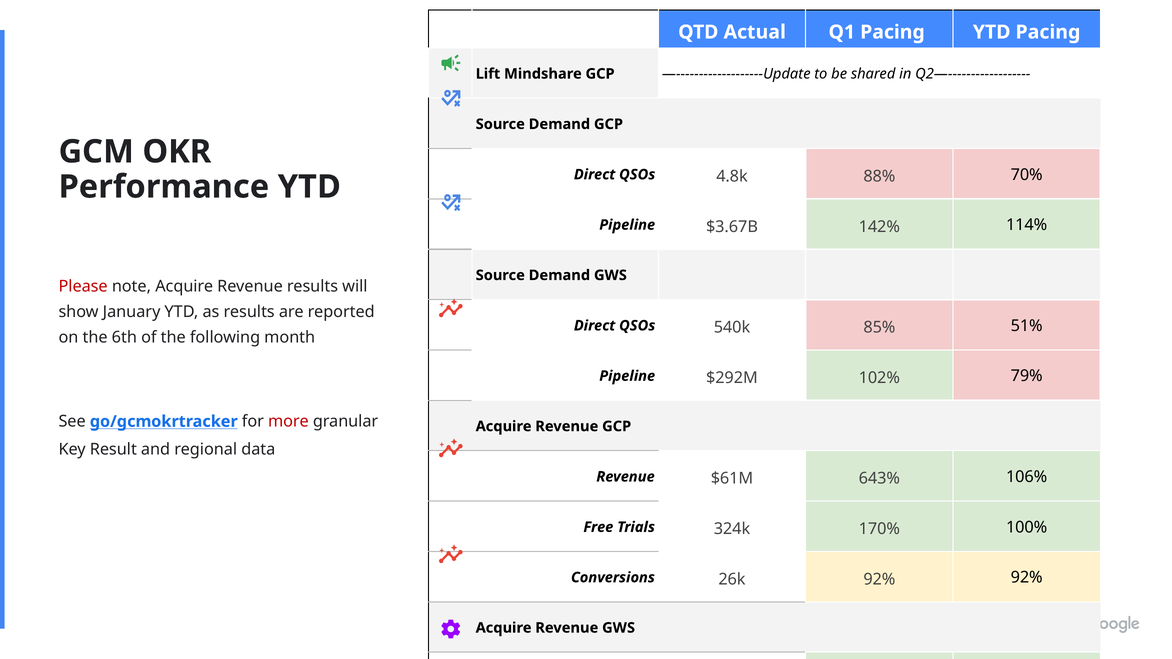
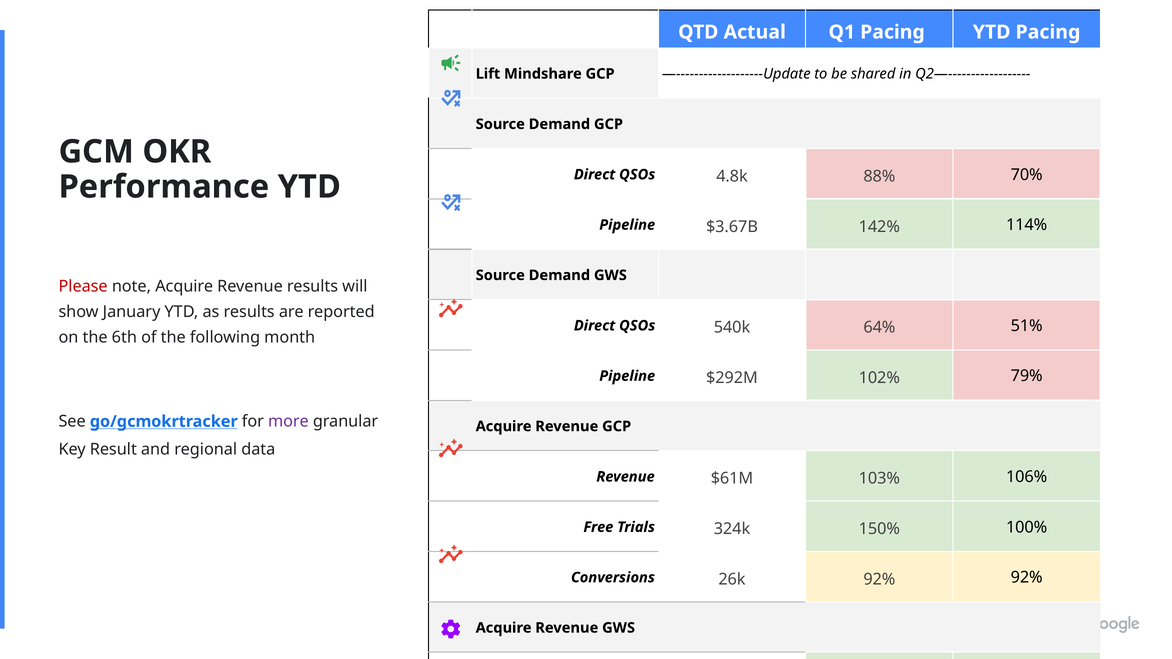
85%: 85% -> 64% (879, 328)
more colour: red -> purple (288, 422)
643%: 643% -> 103% (879, 479)
170%: 170% -> 150% (879, 529)
